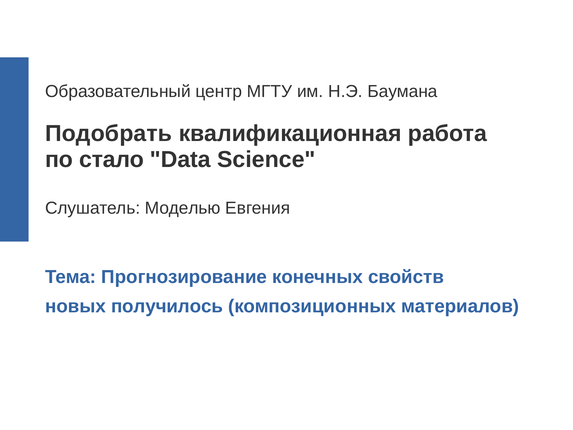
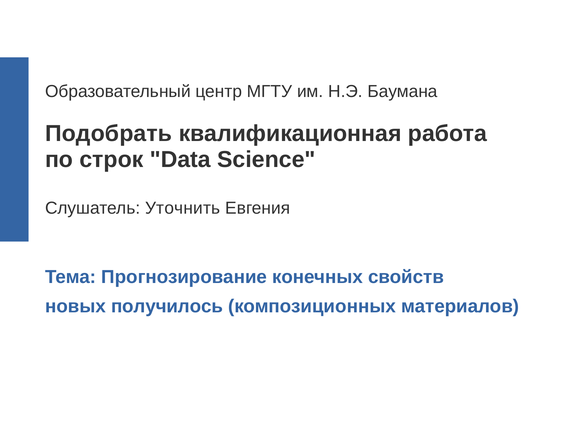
стало: стало -> строк (111, 159)
Моделью: Моделью -> Уточнить (183, 208)
